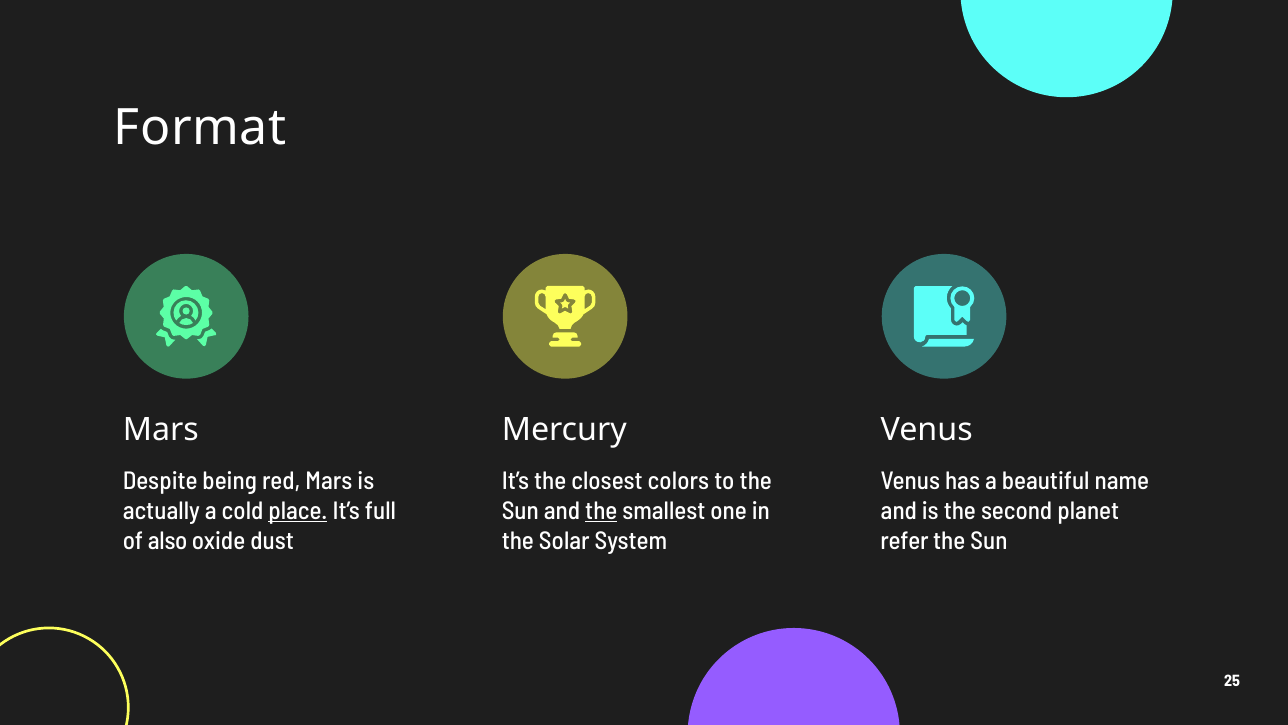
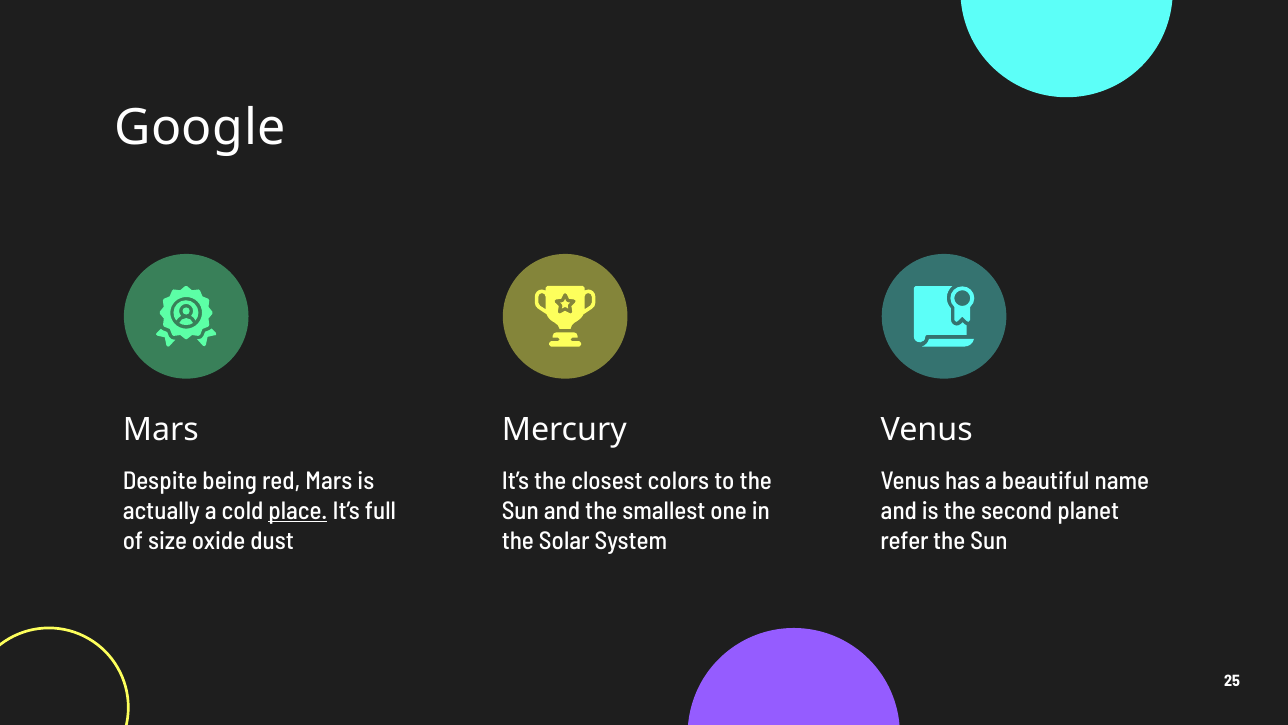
Format: Format -> Google (200, 127)
the underline: present -> none (601, 510)
also: also -> size (168, 541)
